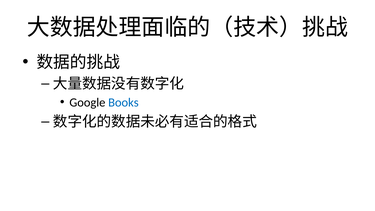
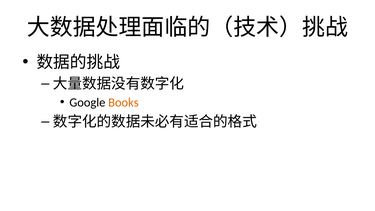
Books colour: blue -> orange (123, 102)
